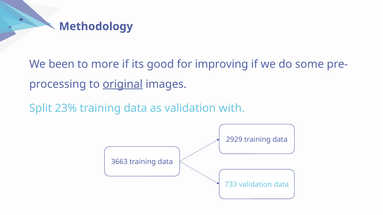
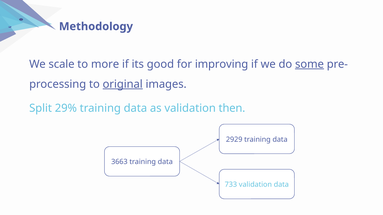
been: been -> scale (62, 64)
some underline: none -> present (309, 64)
23%: 23% -> 29% (66, 108)
with: with -> then (232, 108)
